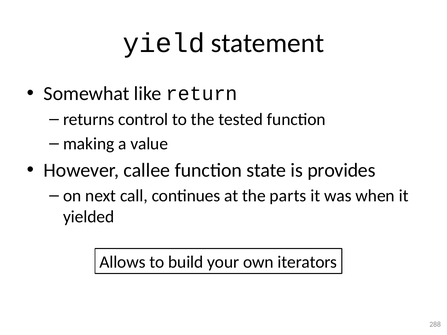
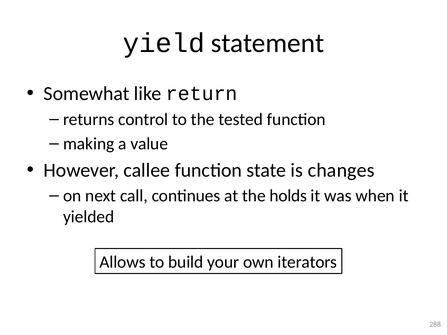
provides: provides -> changes (341, 170)
parts: parts -> holds (288, 196)
